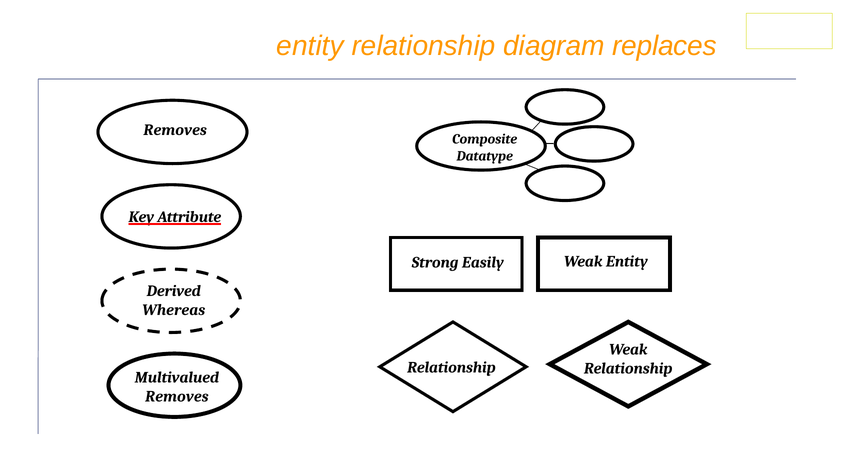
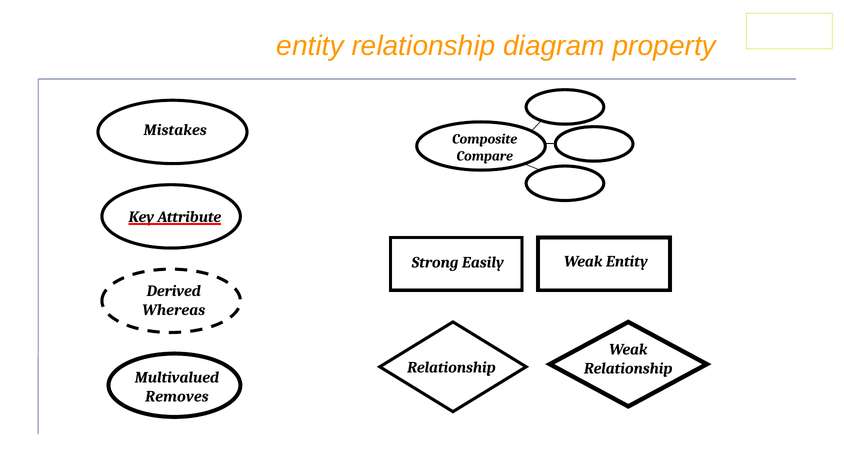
replaces: replaces -> property (664, 46)
Removes: Removes -> Mistakes (175, 130)
Datatype: Datatype -> Compare (485, 156)
